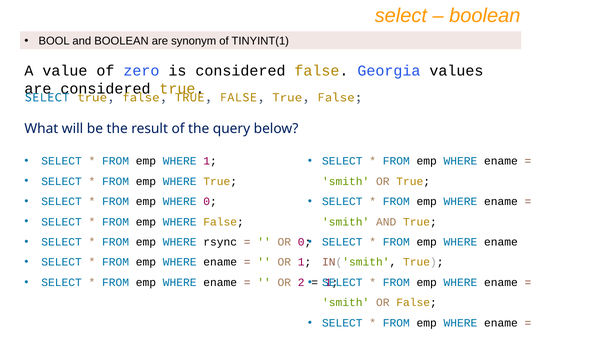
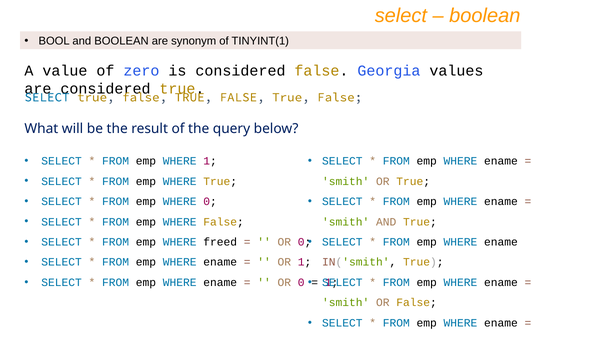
rsync: rsync -> freed (220, 242)
2: 2 -> 0 (301, 283)
